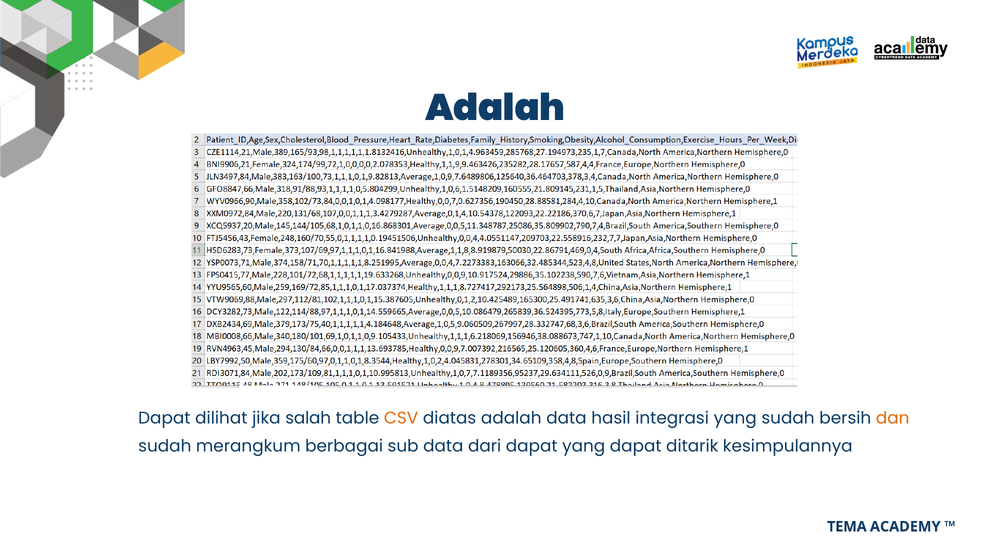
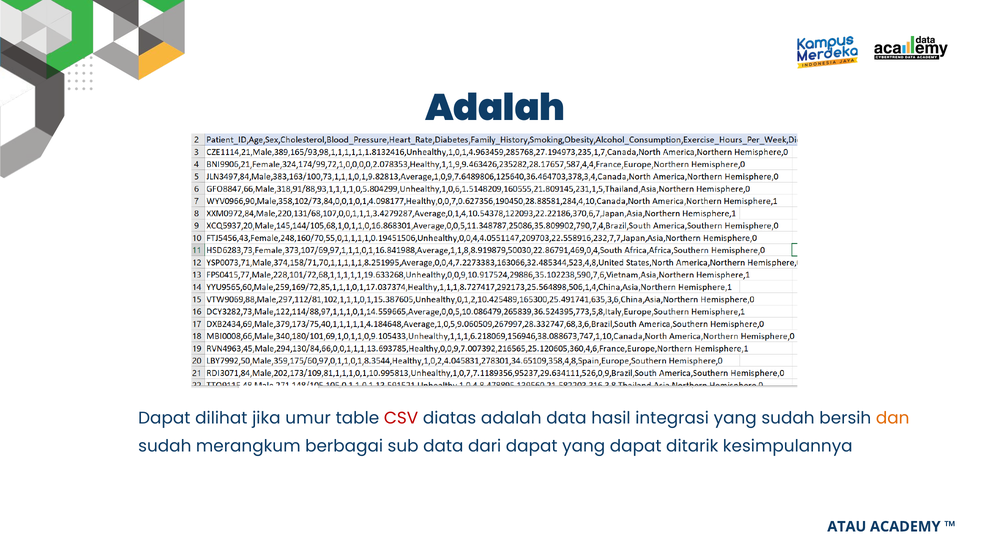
salah: salah -> umur (308, 418)
CSV colour: orange -> red (401, 418)
TEMA: TEMA -> ATAU (847, 527)
